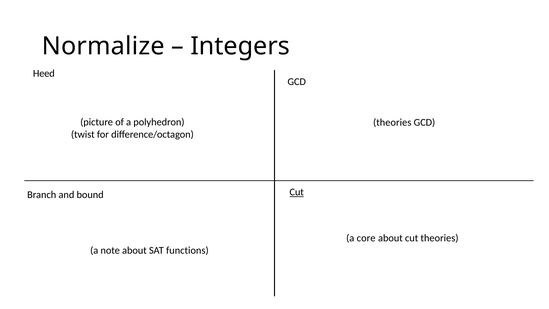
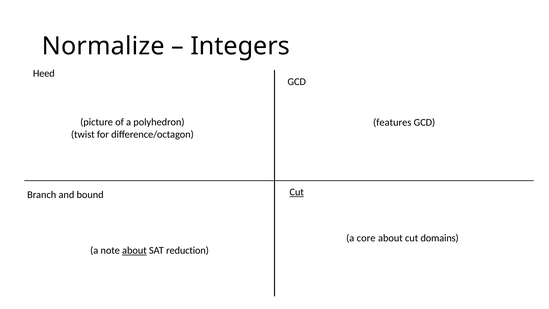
theories: theories -> features (392, 122)
cut theories: theories -> domains (440, 238)
about underline: none -> present (134, 250)
functions: functions -> reduction (187, 250)
